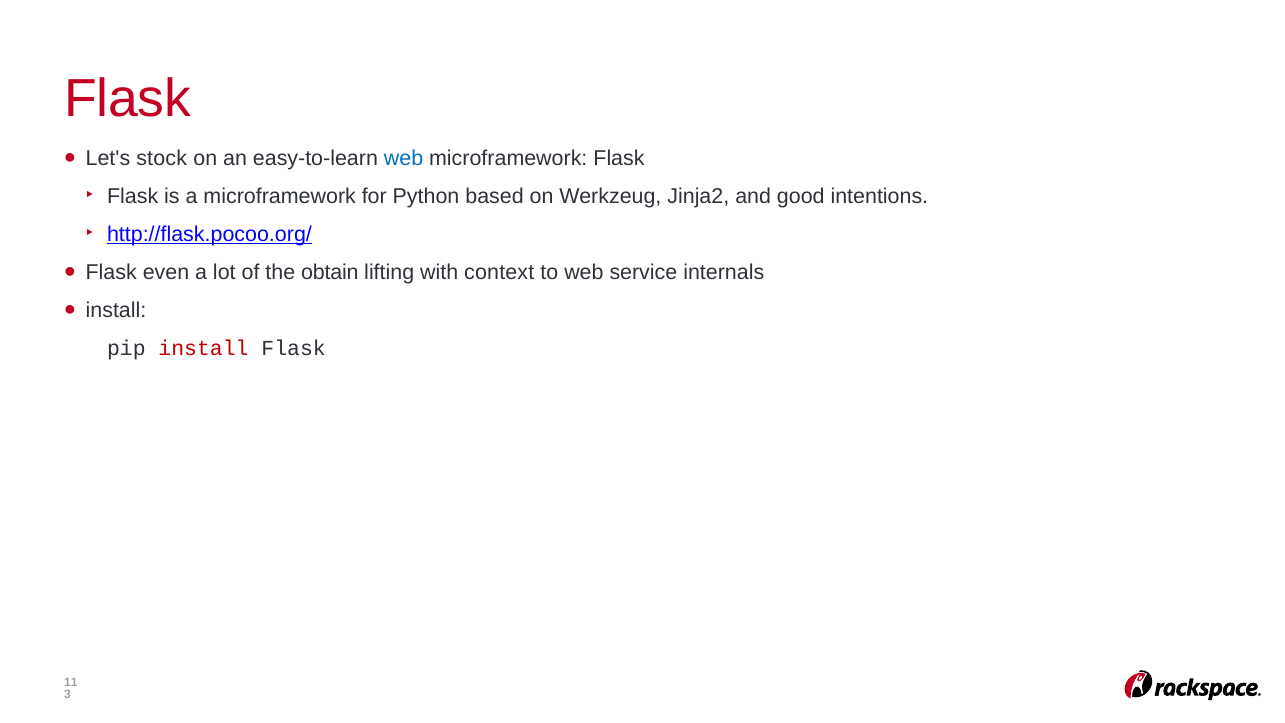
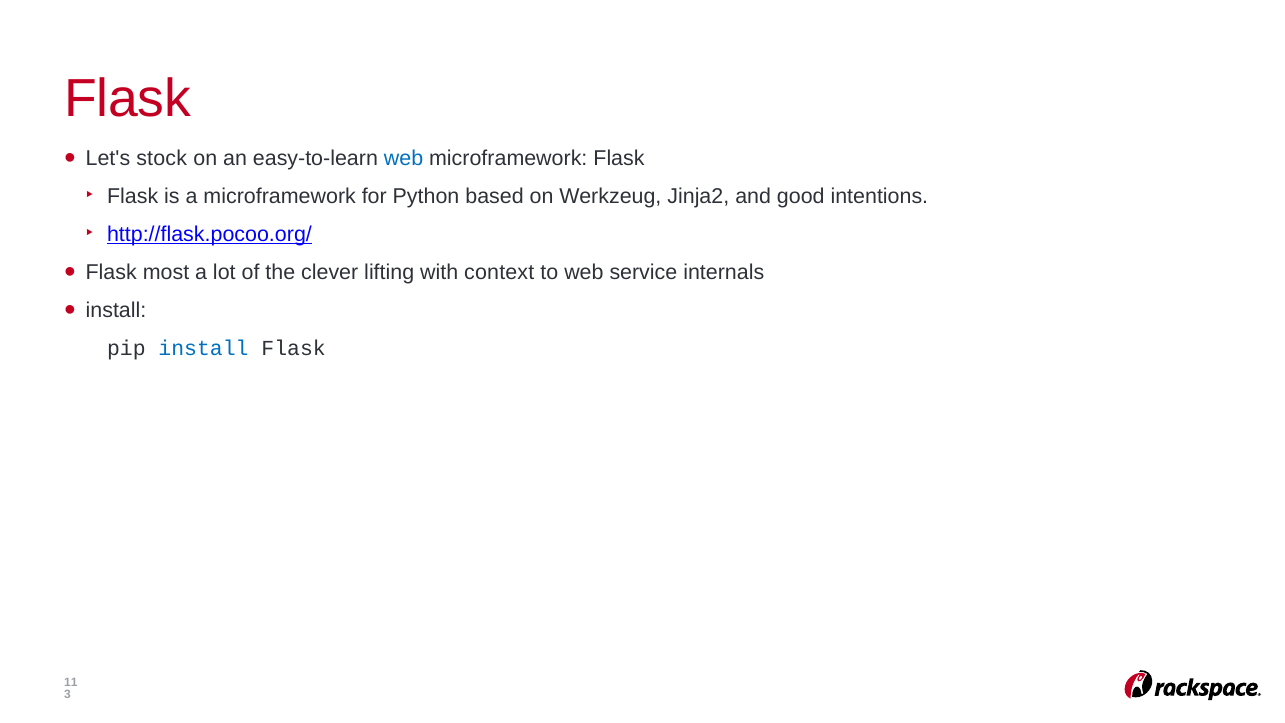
even: even -> most (166, 272)
obtain: obtain -> clever (330, 272)
install colour: red -> blue (204, 348)
